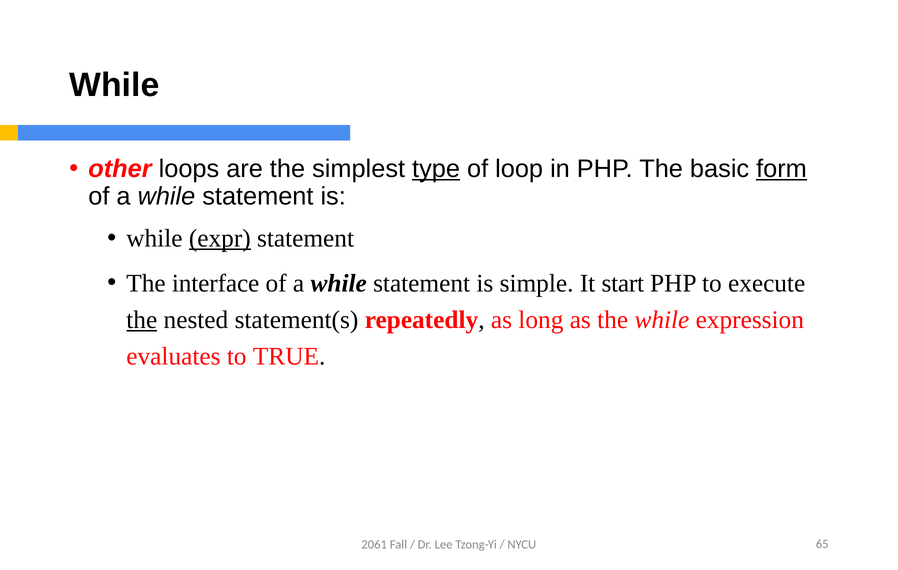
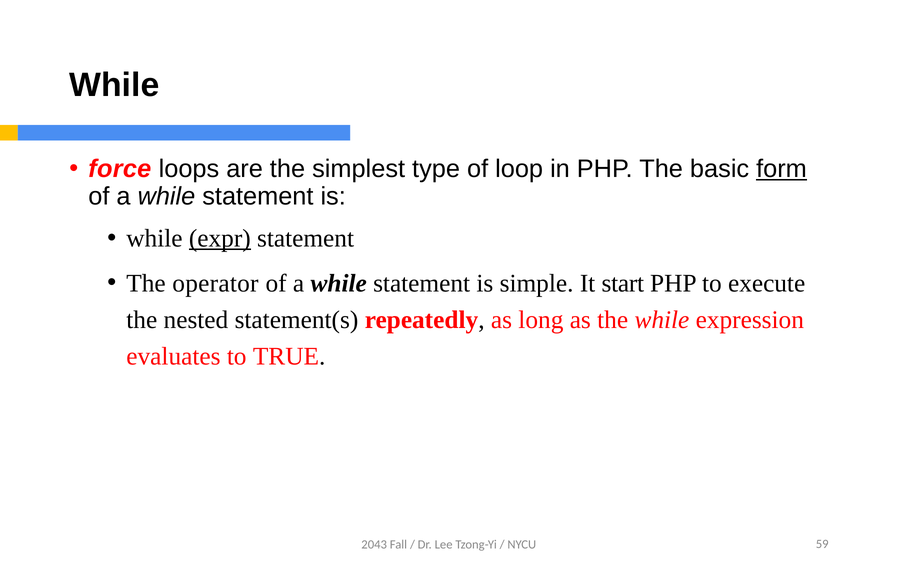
other: other -> force (120, 169)
type underline: present -> none (436, 169)
interface: interface -> operator (215, 284)
the underline: present -> none (142, 320)
2061: 2061 -> 2043 (374, 544)
65: 65 -> 59 (822, 544)
